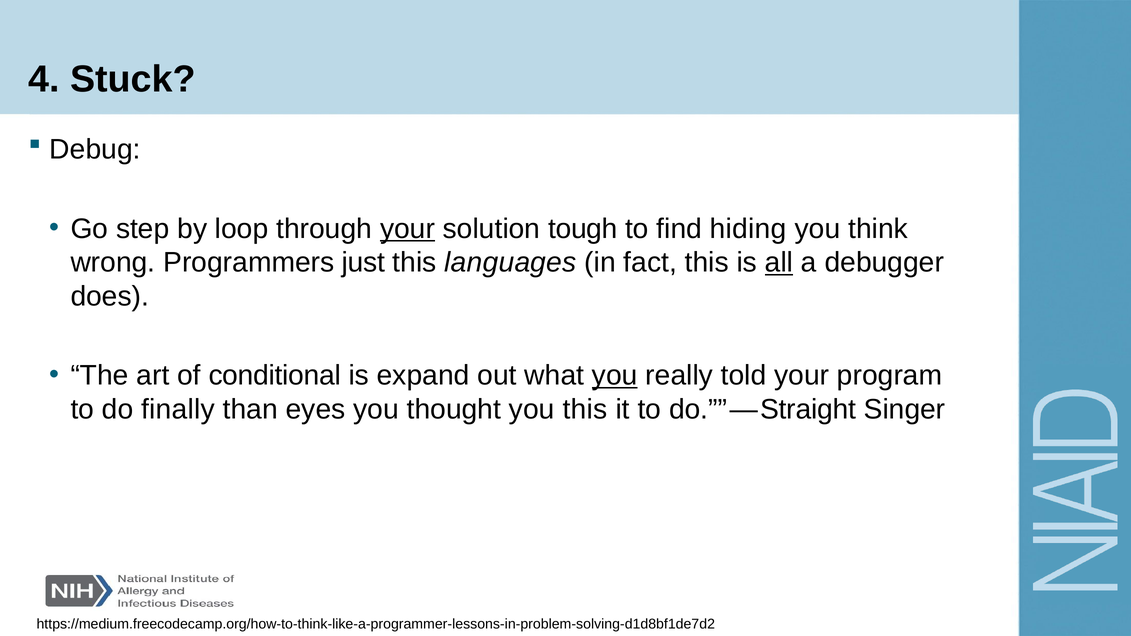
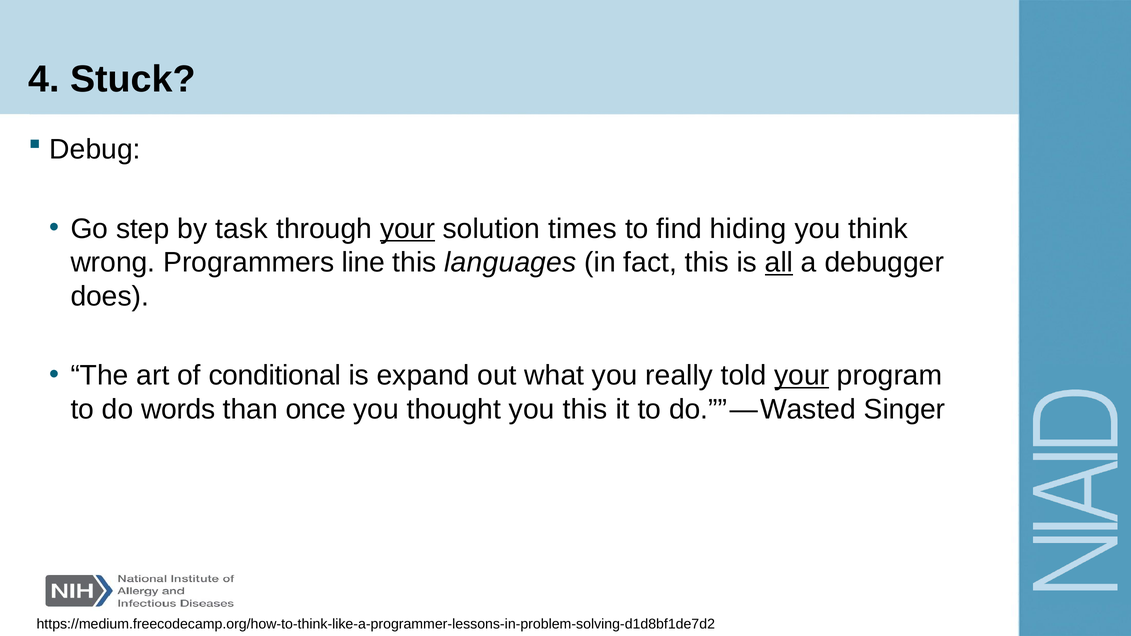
loop: loop -> task (242, 229)
tough: tough -> times (583, 229)
just: just -> line (363, 263)
you underline: present -> none (615, 376)
your underline: none -> present (802, 376)
finally: finally -> words (178, 410)
eyes: eyes -> once (316, 410)
Straight: Straight -> Wasted (808, 410)
